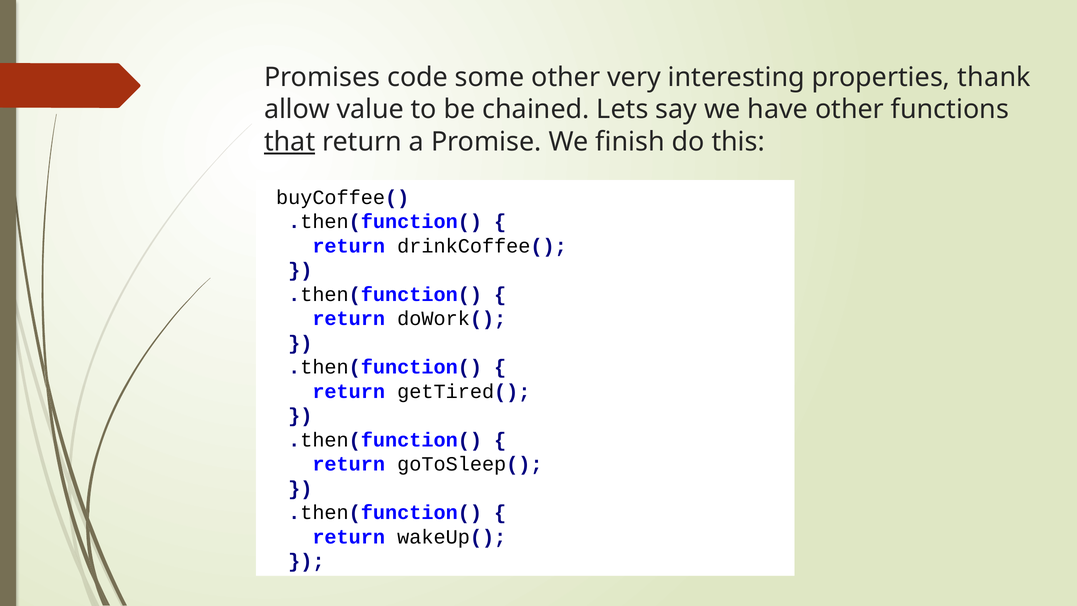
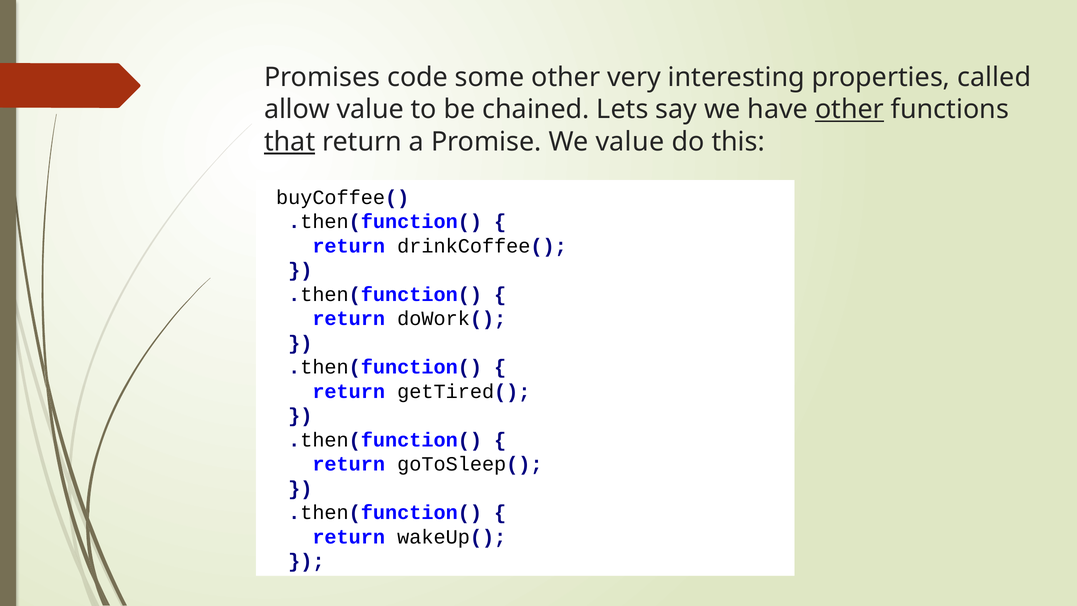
thank: thank -> called (994, 77)
other underline: none -> present (850, 110)
We finish: finish -> value (630, 142)
